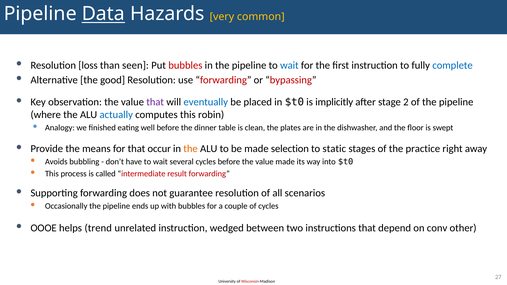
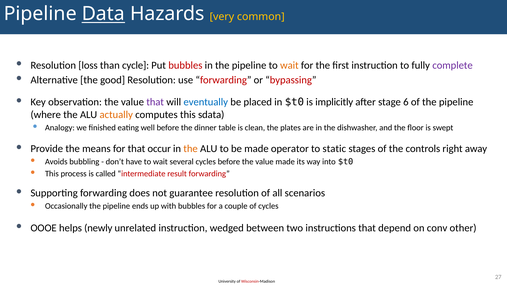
seen: seen -> cycle (136, 65)
wait colour: blue -> orange (289, 65)
complete colour: blue -> purple (453, 65)
2: 2 -> 6 (406, 102)
actually colour: blue -> orange (116, 115)
robin: robin -> sdata (211, 115)
selection: selection -> operator (290, 149)
practice: practice -> controls (423, 149)
trend: trend -> newly (98, 228)
